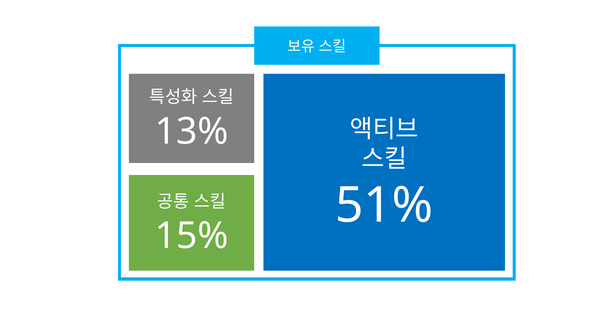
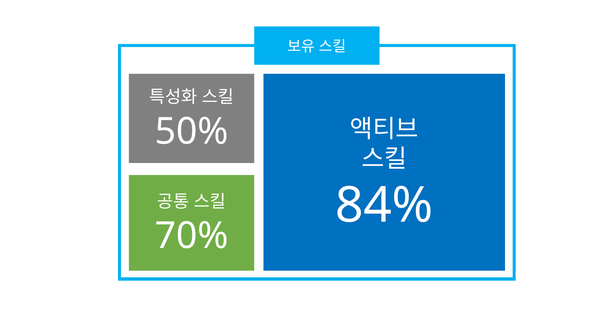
13%: 13% -> 50% (192, 132)
51%: 51% -> 84% (384, 206)
15%: 15% -> 70% (192, 236)
